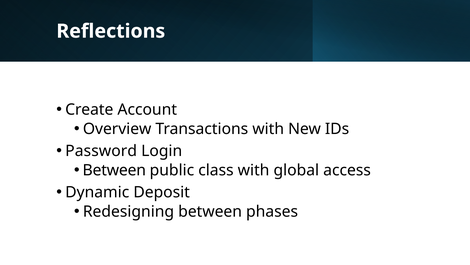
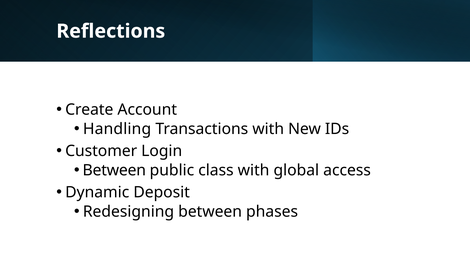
Overview: Overview -> Handling (117, 129)
Password: Password -> Customer (101, 151)
